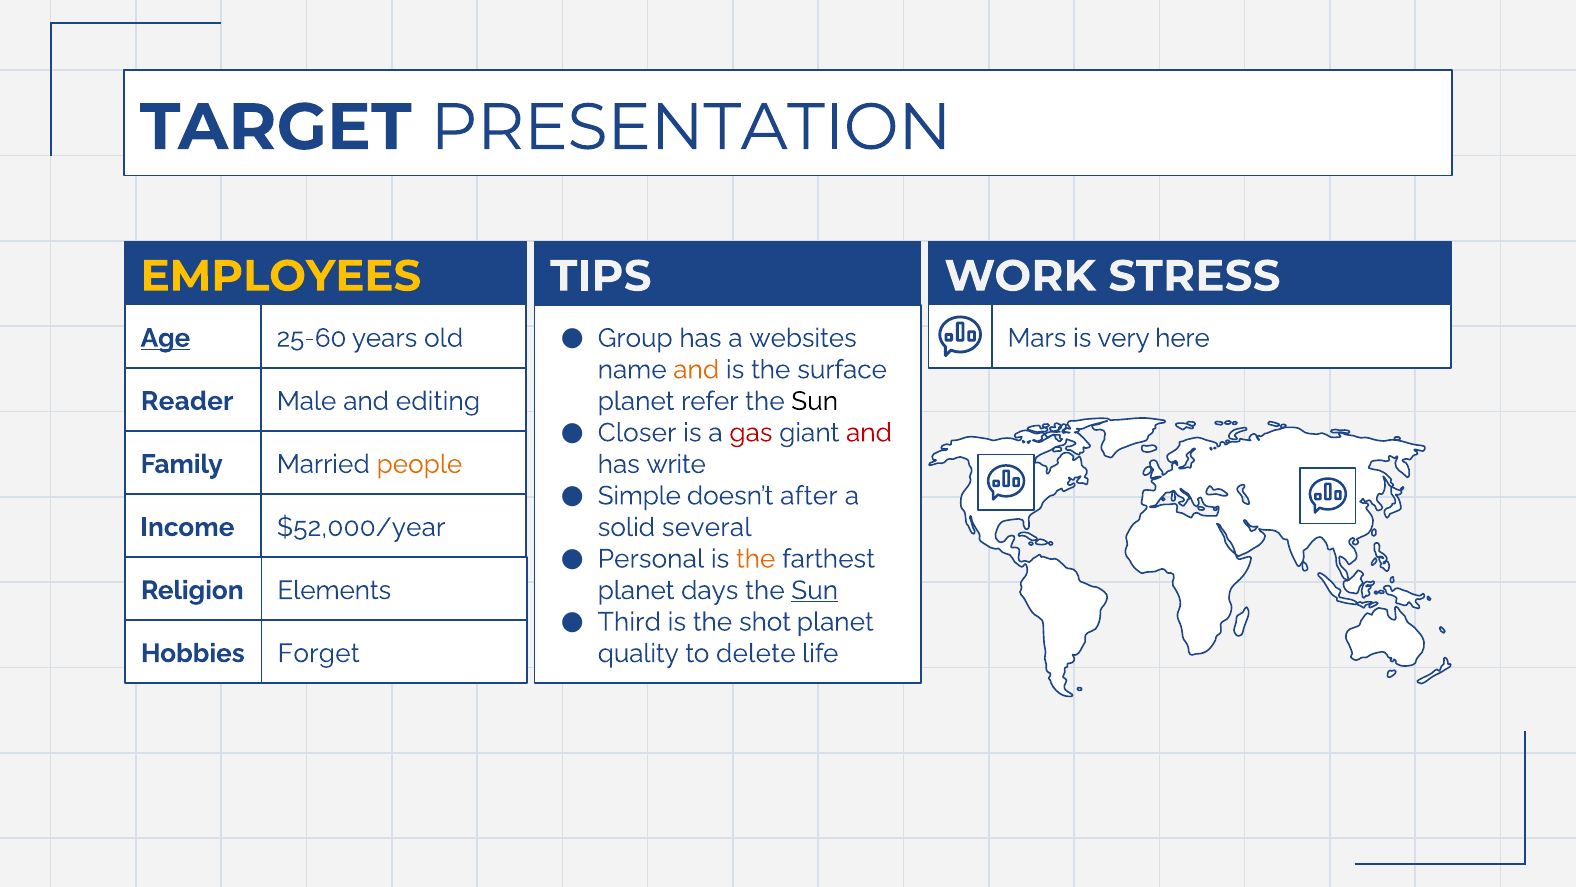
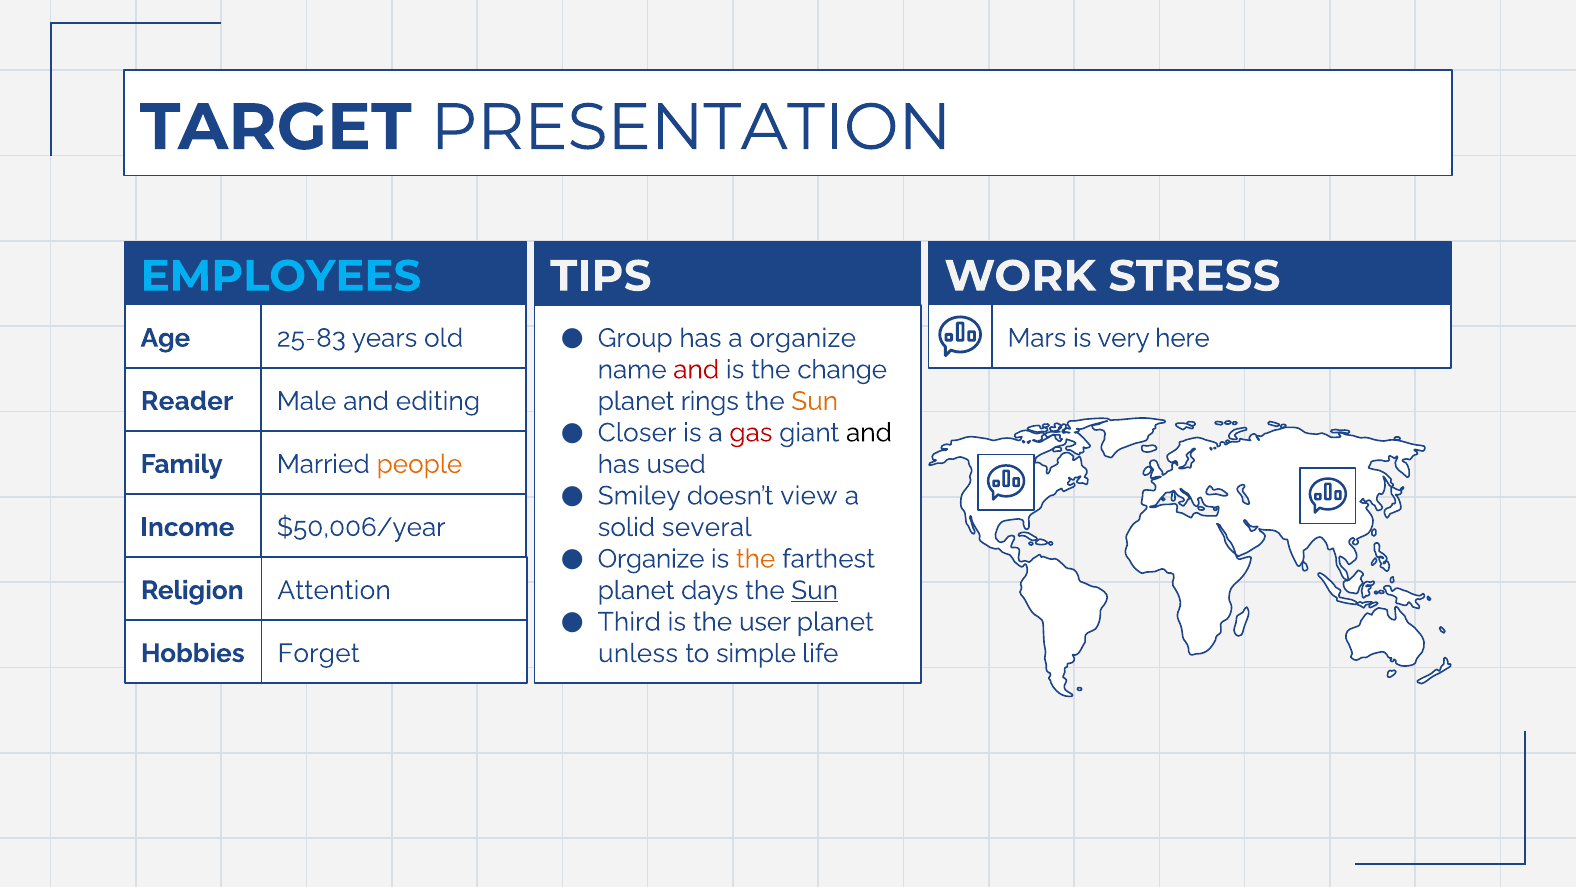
EMPLOYEES colour: yellow -> light blue (281, 276)
Age underline: present -> none (165, 338)
25-60: 25-60 -> 25-83 (311, 338)
a websites: websites -> organize (803, 338)
and colour: orange -> red (696, 369)
surface: surface -> change (842, 369)
refer: refer -> rings (710, 401)
Sun colour: black -> orange (815, 401)
and colour: red -> black (869, 432)
write: write -> used (676, 464)
Simple: Simple -> Smiley (639, 496)
after: after -> view (809, 496)
$52,000/year: $52,000/year -> $50,006/year (361, 527)
Personal: Personal -> Organize (651, 559)
Elements: Elements -> Attention (334, 590)
shot: shot -> user (765, 622)
quality: quality -> unless (638, 653)
delete: delete -> simple (756, 653)
